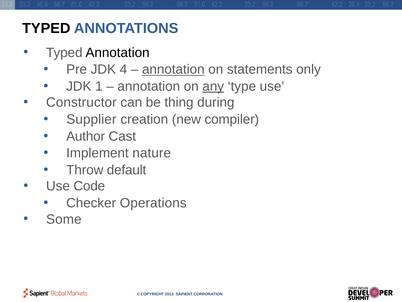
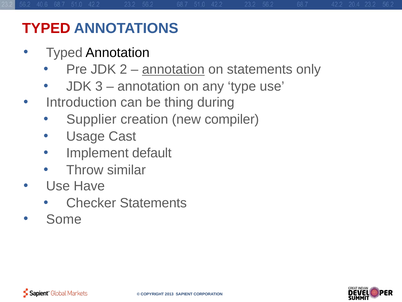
TYPED colour: black -> red (46, 28)
4: 4 -> 2 (123, 69)
1: 1 -> 3 (99, 86)
any underline: present -> none (213, 86)
Constructor: Constructor -> Introduction (81, 102)
Author: Author -> Usage (86, 136)
nature: nature -> default (152, 153)
default: default -> similar (126, 170)
Code: Code -> Have (89, 186)
Checker Operations: Operations -> Statements (153, 203)
